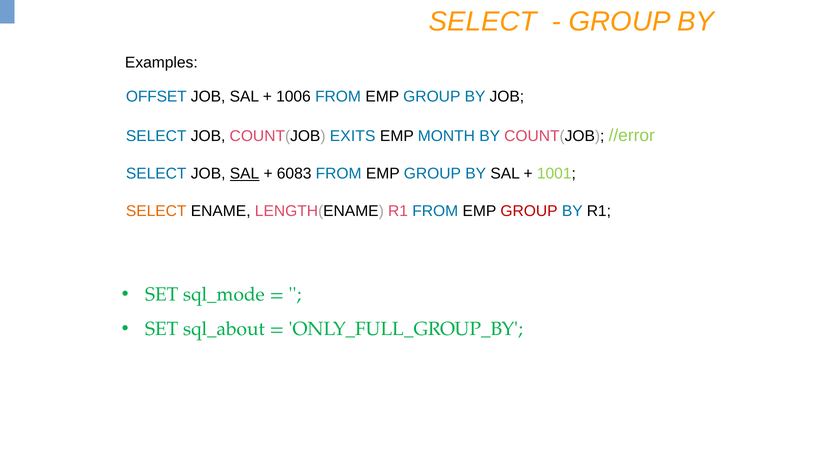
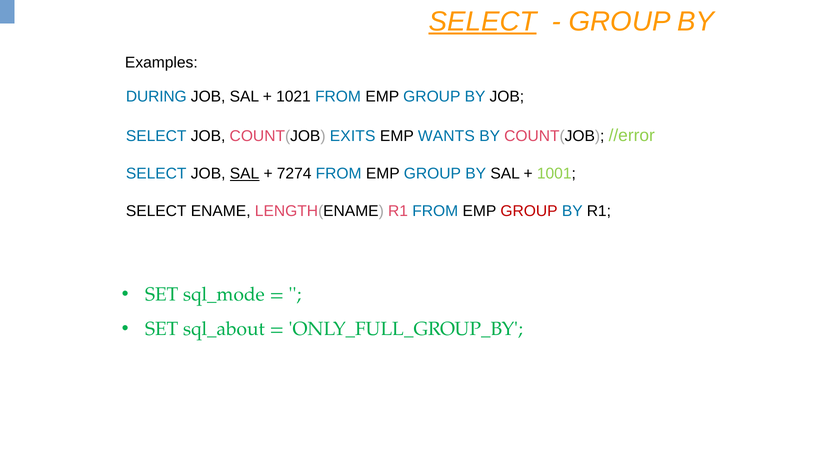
SELECT underline: none -> present (483, 22)
OFFSET: OFFSET -> DURING (156, 97)
1006: 1006 -> 1021 (293, 97)
MONTH: MONTH -> WANTS (446, 136)
6083: 6083 -> 7274 (294, 174)
SELECT colour: orange -> black (156, 211)
